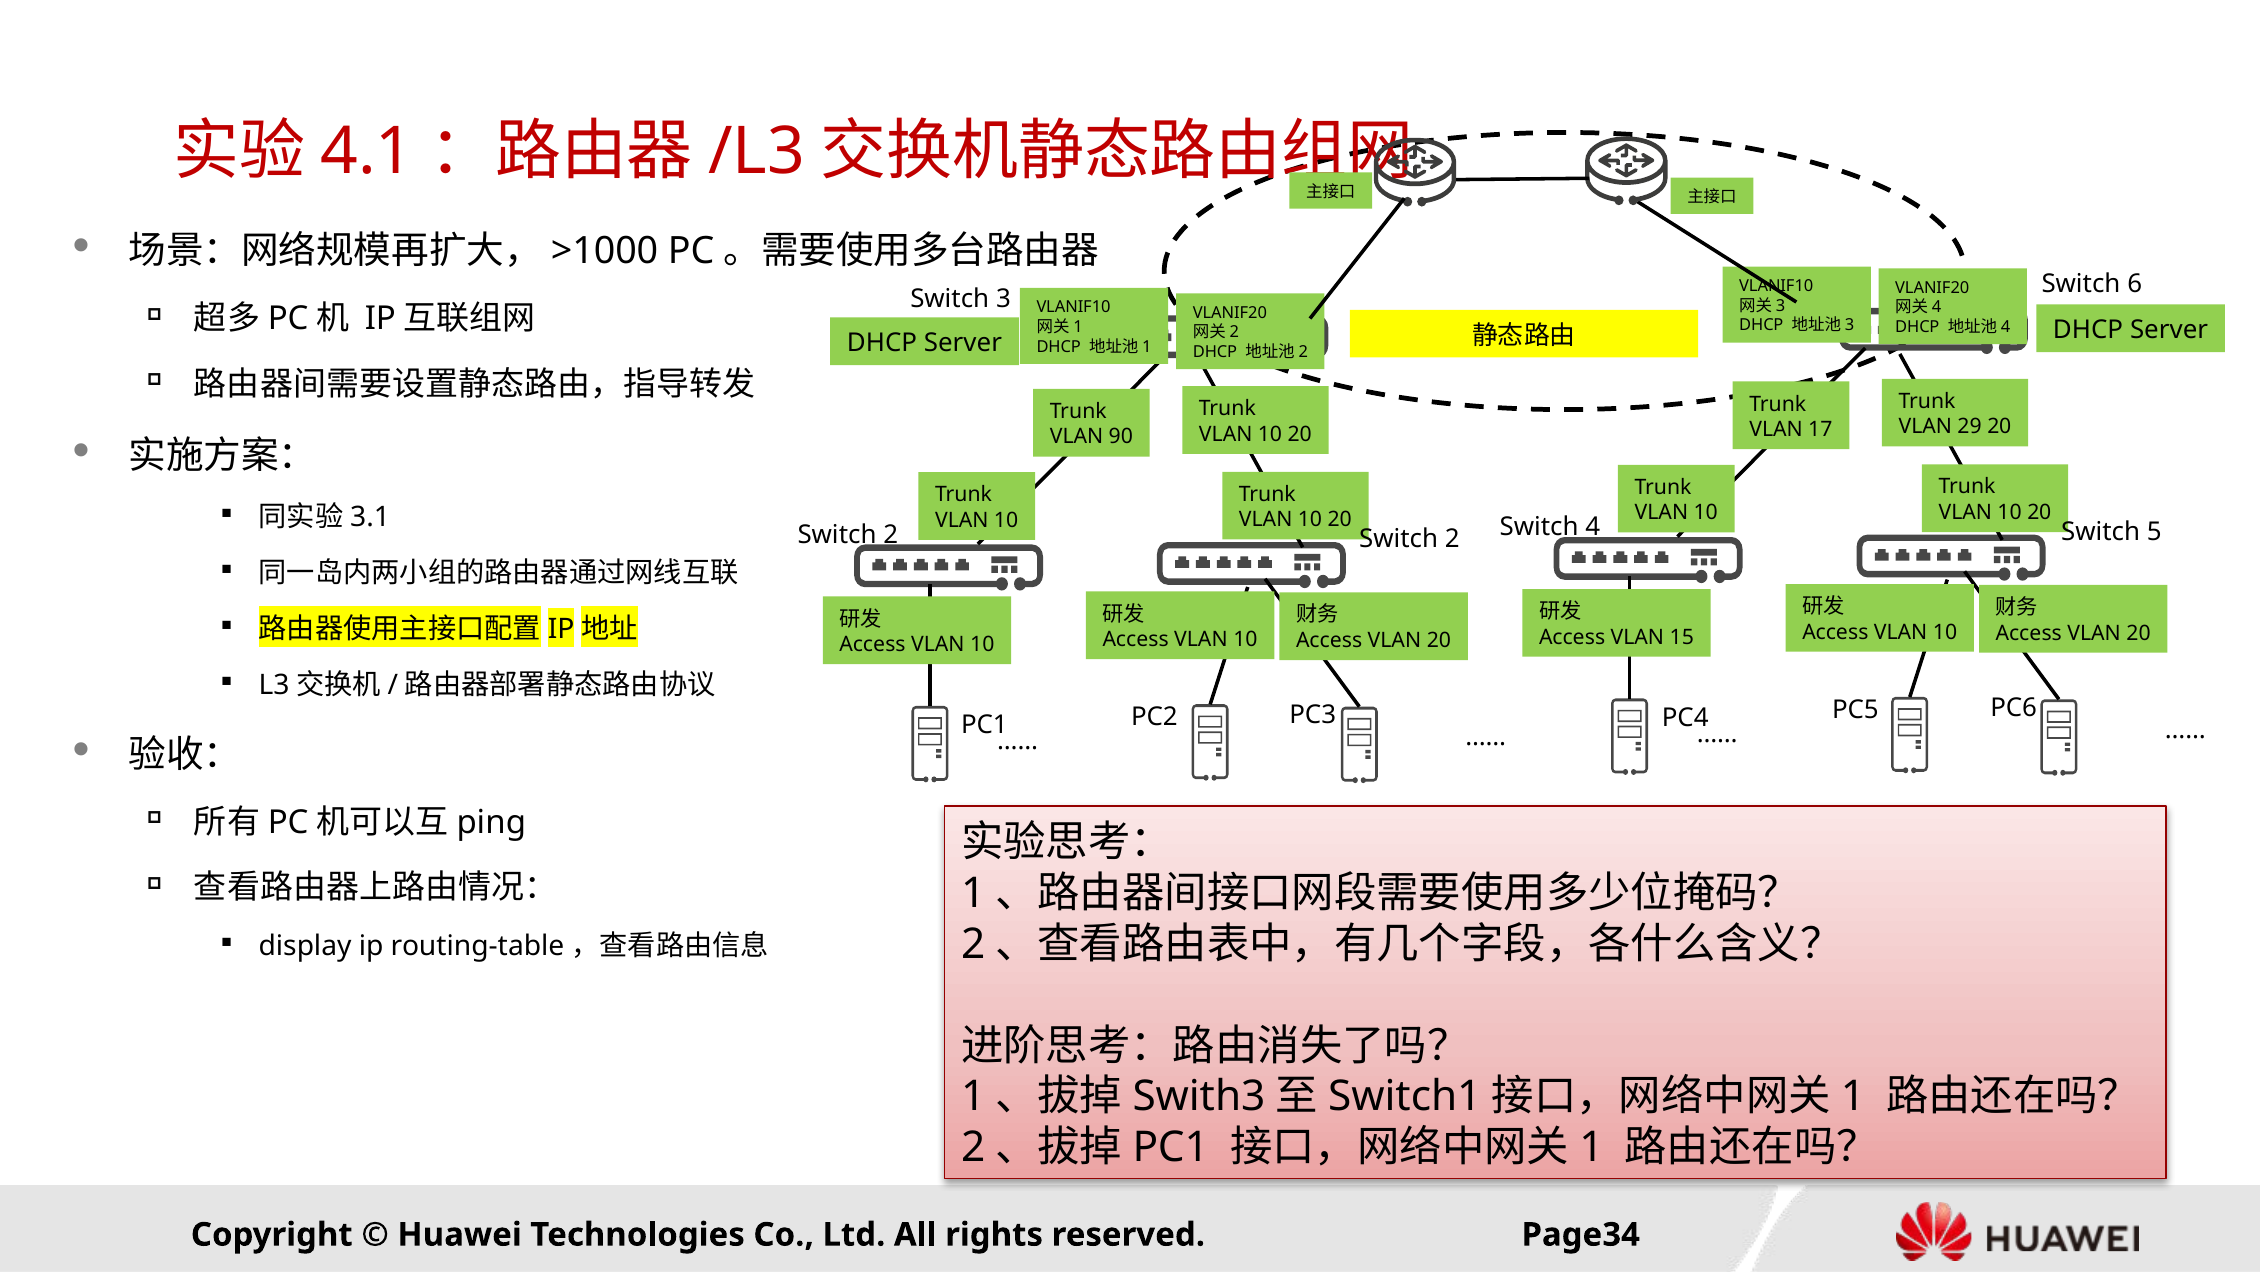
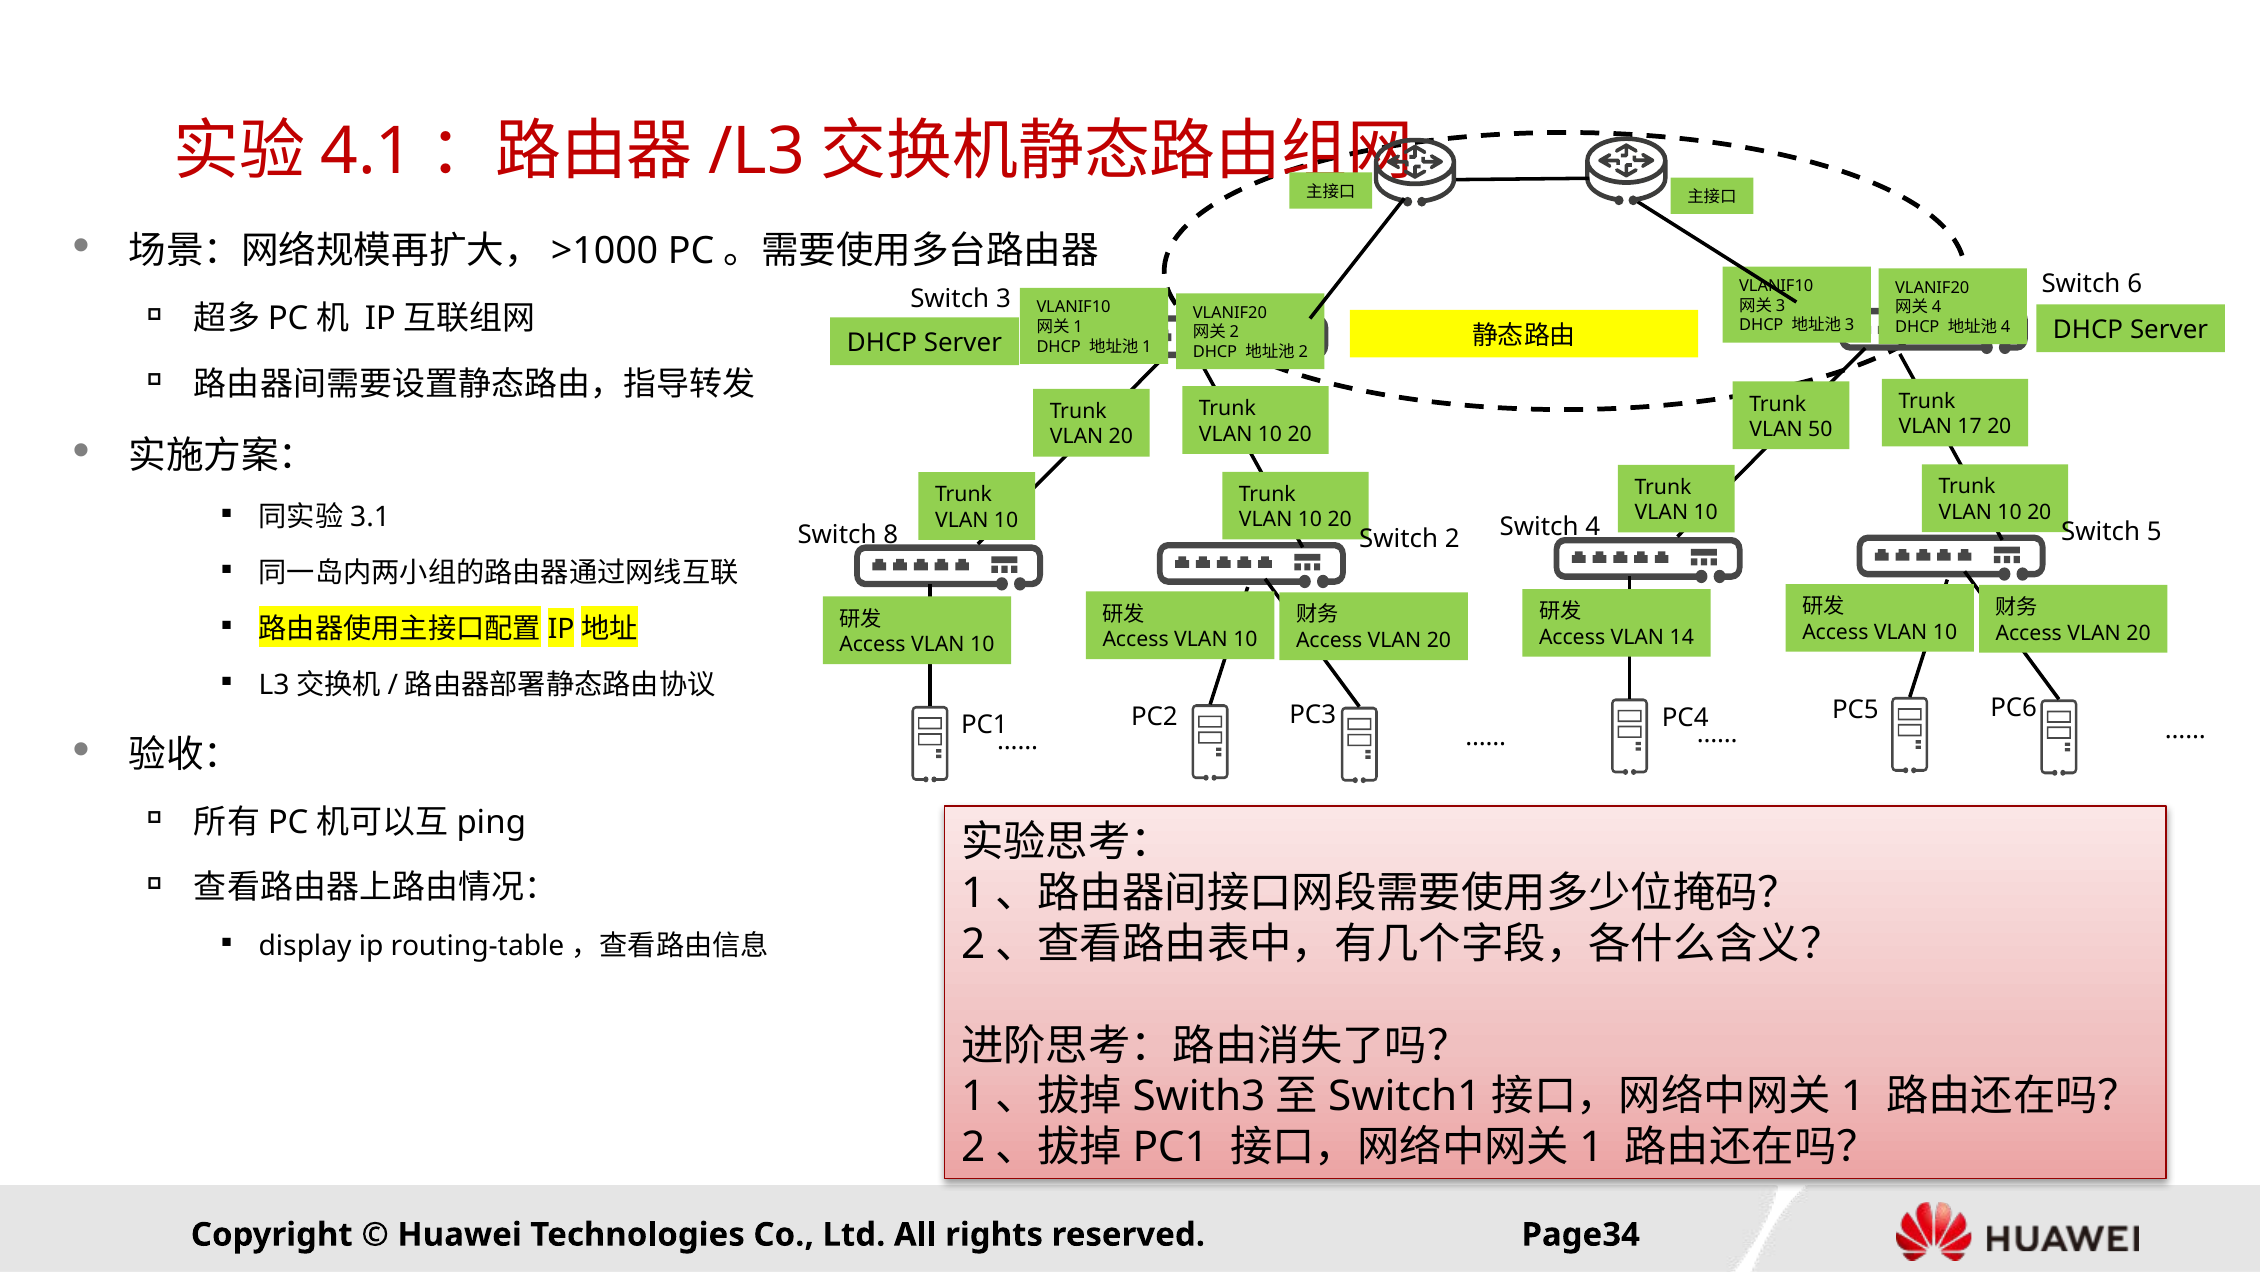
29: 29 -> 17 (1970, 427)
17: 17 -> 50 (1820, 429)
90: 90 -> 20 (1121, 437)
2: 2 -> 8 (891, 535)
15: 15 -> 14 (1682, 637)
